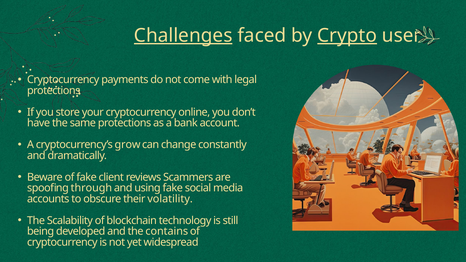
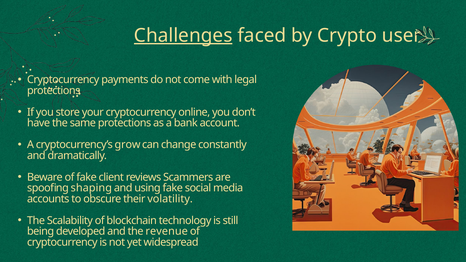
Crypto underline: present -> none (347, 35)
through: through -> shaping (91, 188)
contains: contains -> revenue (167, 232)
